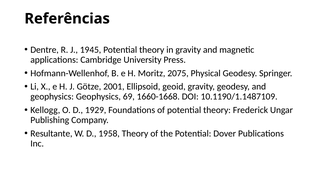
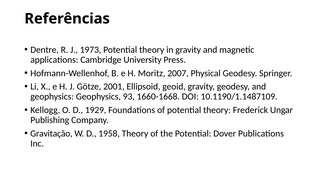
1945: 1945 -> 1973 (91, 50)
2075: 2075 -> 2007 (178, 73)
69: 69 -> 93 (129, 97)
Resultante: Resultante -> Gravitação (51, 134)
